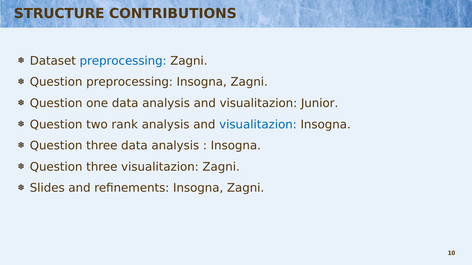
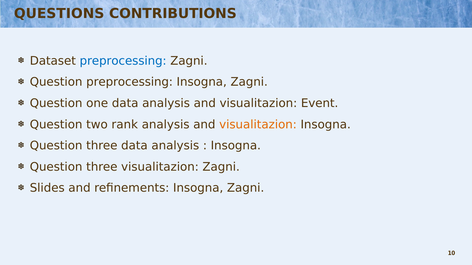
STRUCTURE: STRUCTURE -> QUESTIONS (59, 14)
Junior: Junior -> Event (320, 104)
visualitazion colour: blue -> orange (258, 125)
